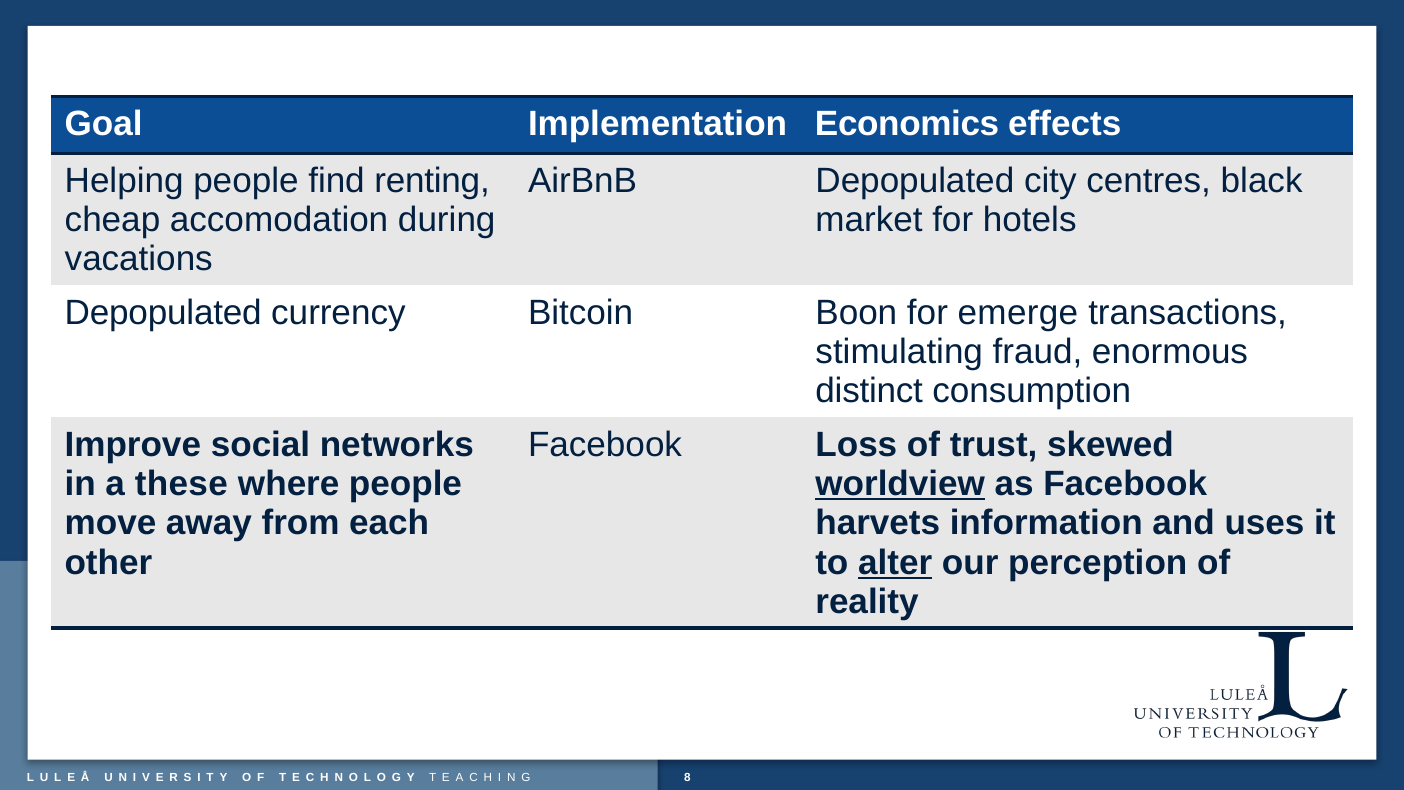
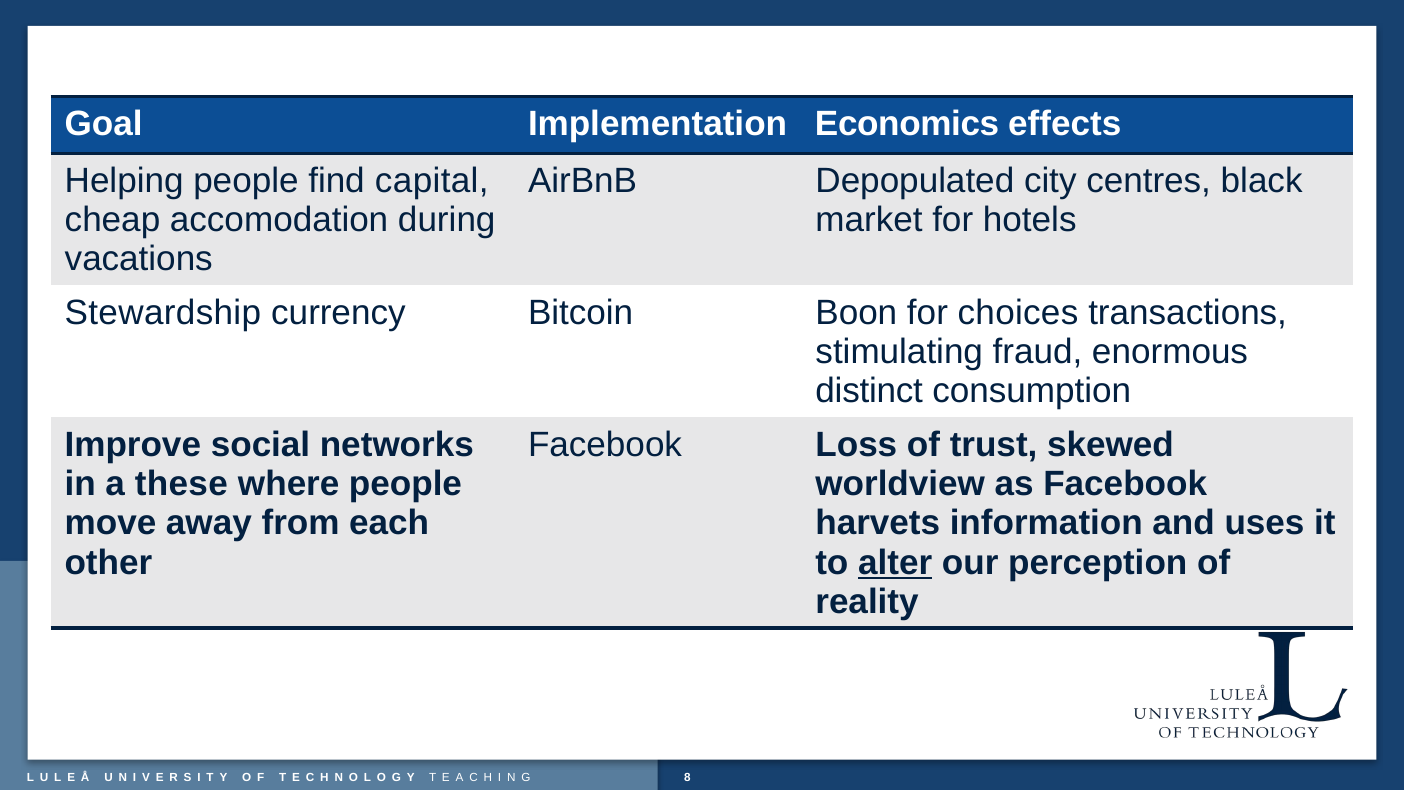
renting: renting -> capital (432, 181)
Depopulated: Depopulated -> Stewardship (163, 313)
emerge: emerge -> choices (1018, 313)
worldview underline: present -> none (900, 484)
